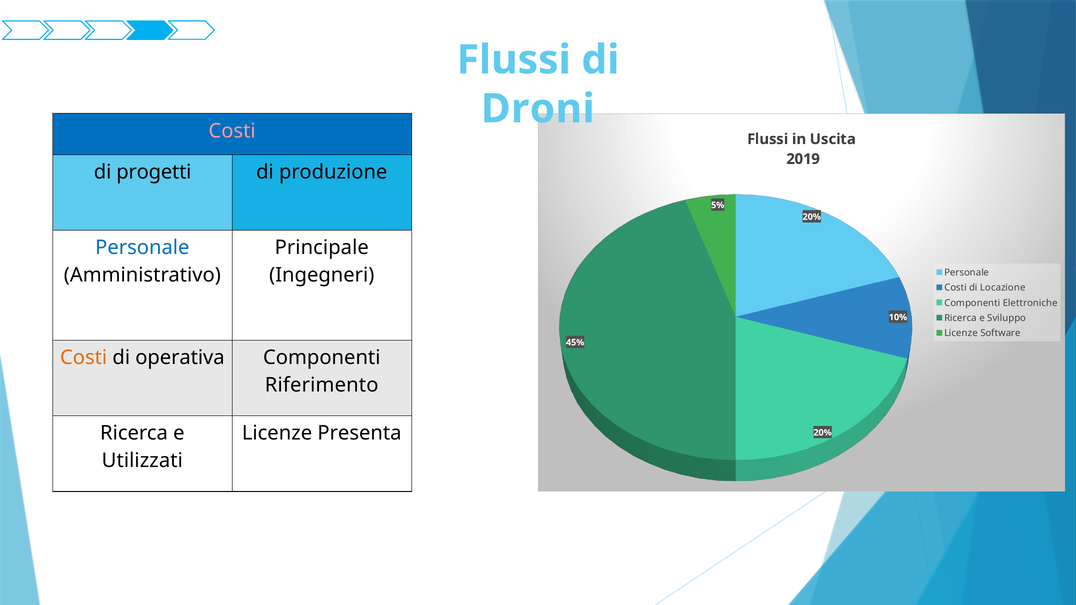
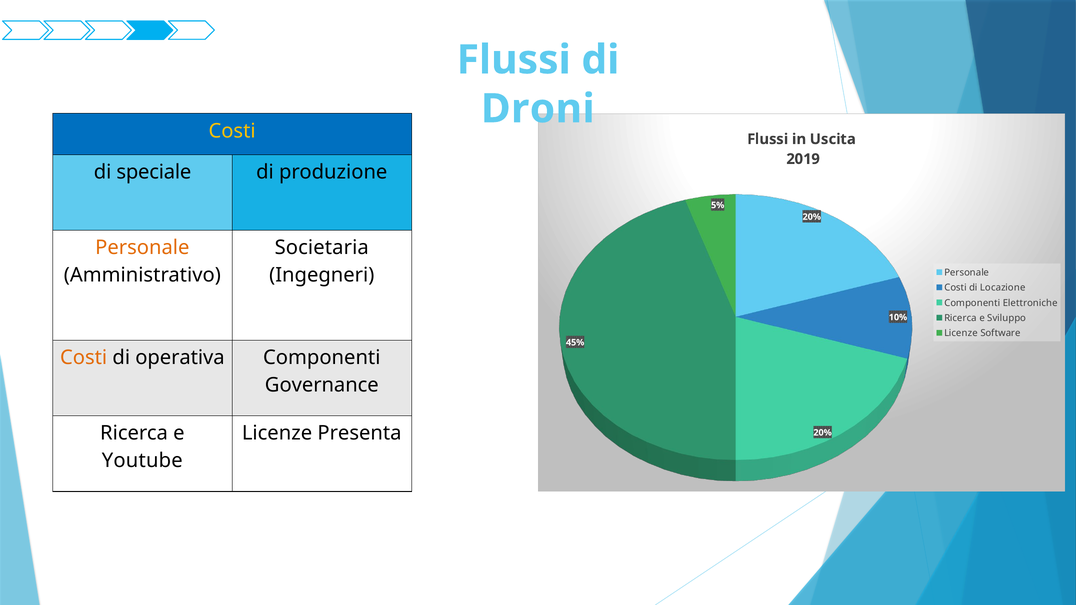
Costi colour: pink -> yellow (232, 131)
progetti: progetti -> speciale (154, 172)
Personale colour: blue -> orange (142, 248)
Principale: Principale -> Societaria (322, 248)
Riferimento: Riferimento -> Governance (322, 385)
Utilizzati: Utilizzati -> Youtube (142, 461)
